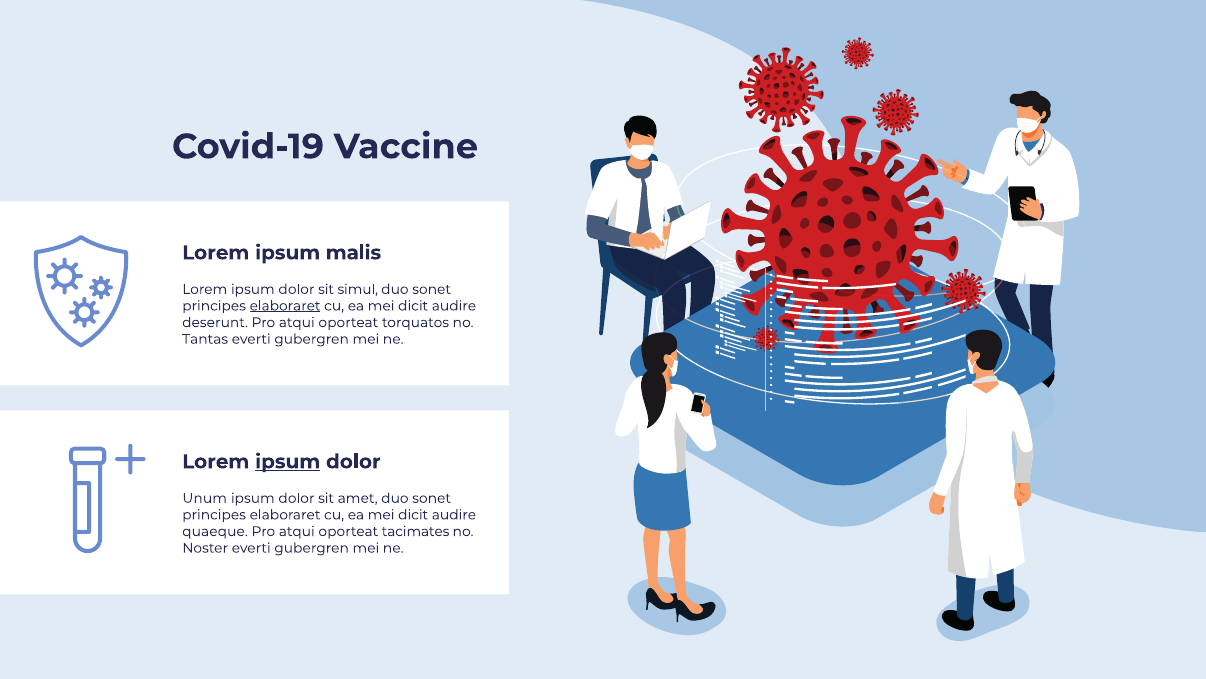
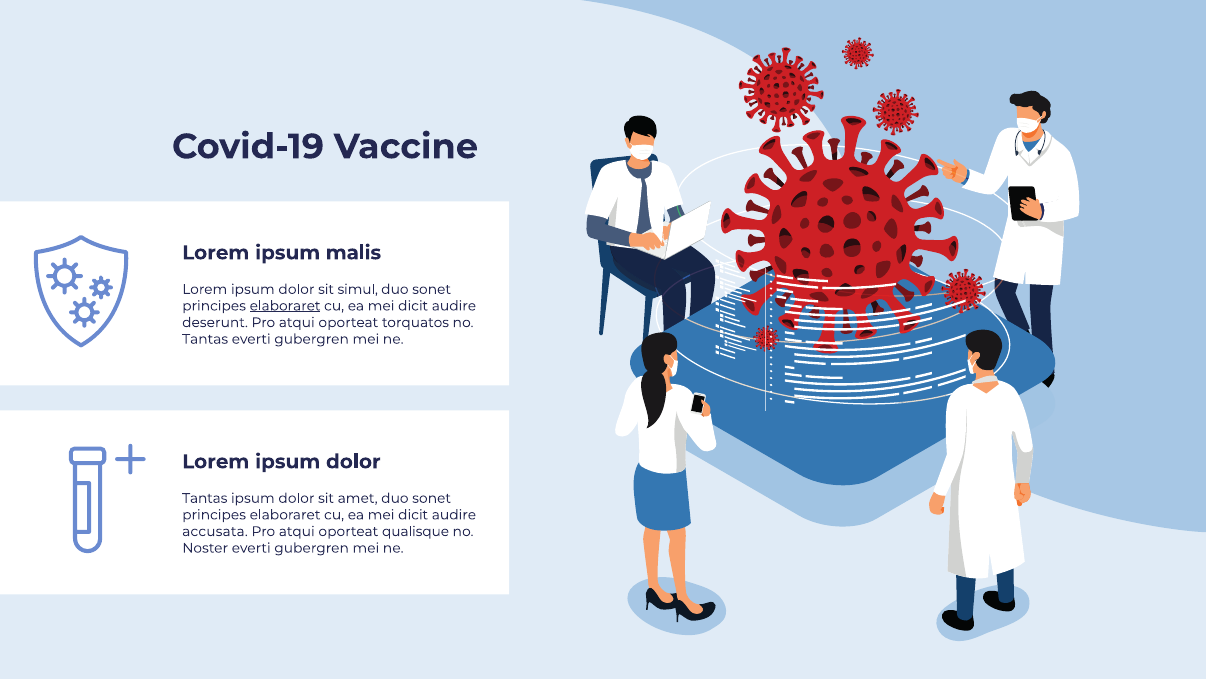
ipsum underline: present -> none (288, 461)
Unum: Unum -> Tantas (205, 498)
quaeque: quaeque -> accusata (215, 531)
tacimates: tacimates -> qualisque (416, 531)
